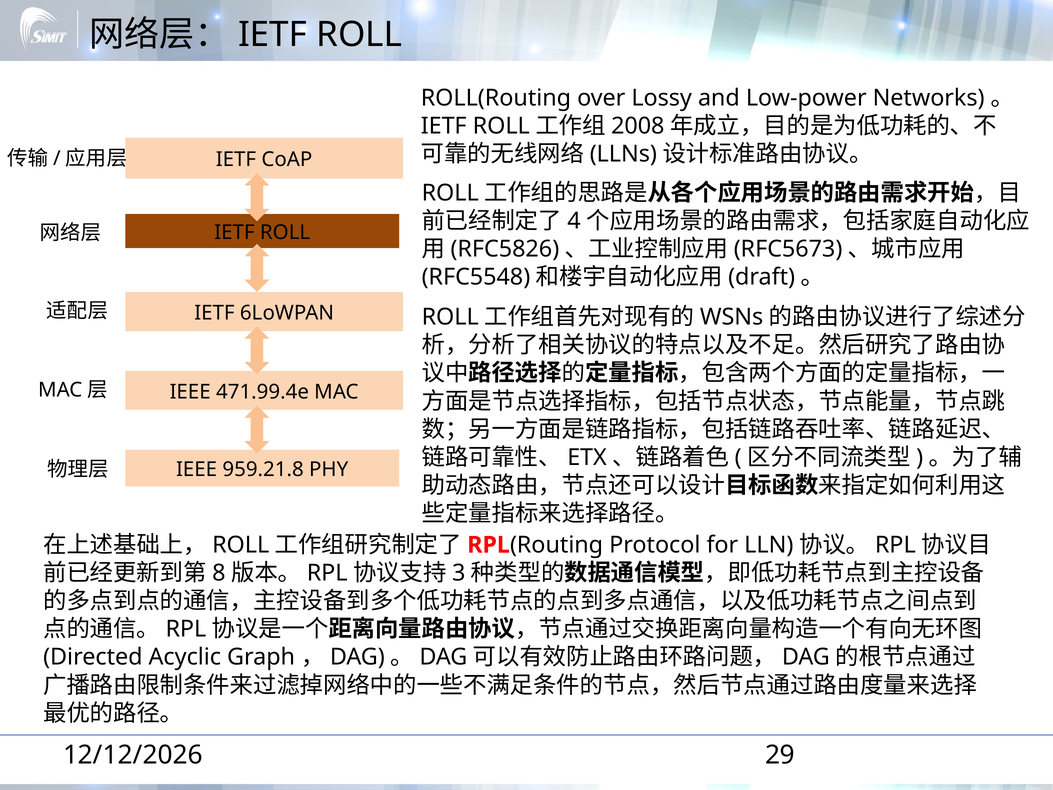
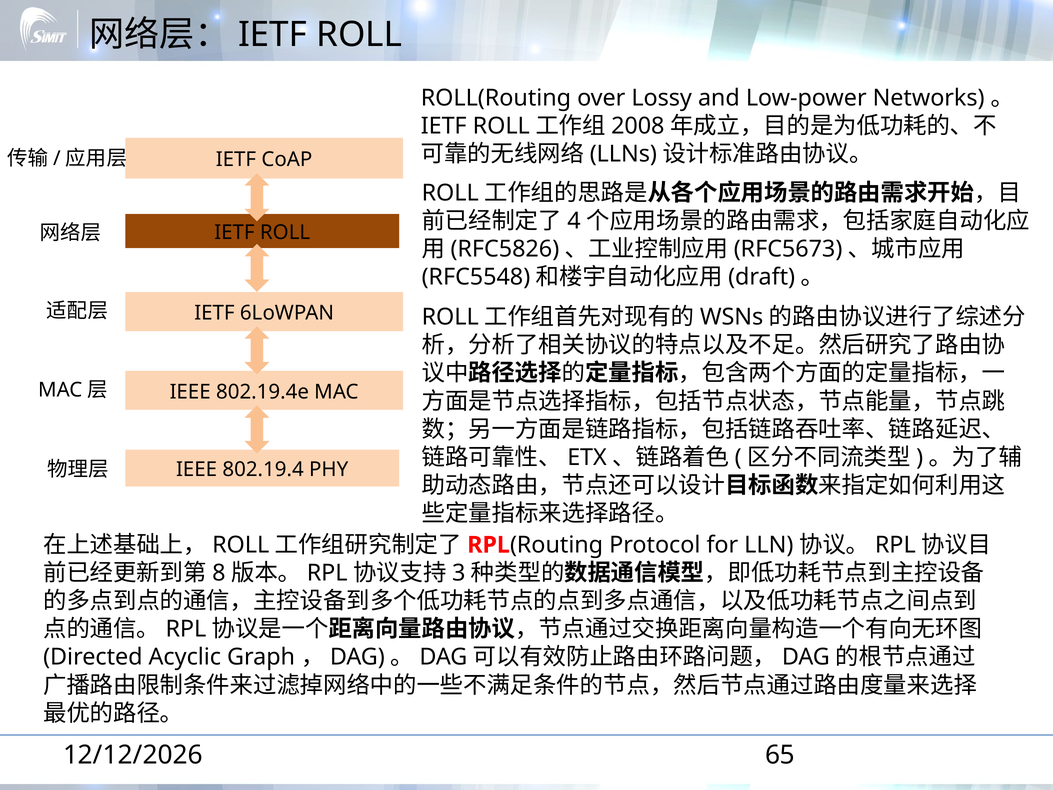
471.99.4e: 471.99.4e -> 802.19.4e (263, 392)
959.21.8: 959.21.8 -> 802.19.4 (263, 469)
29: 29 -> 65 (780, 755)
